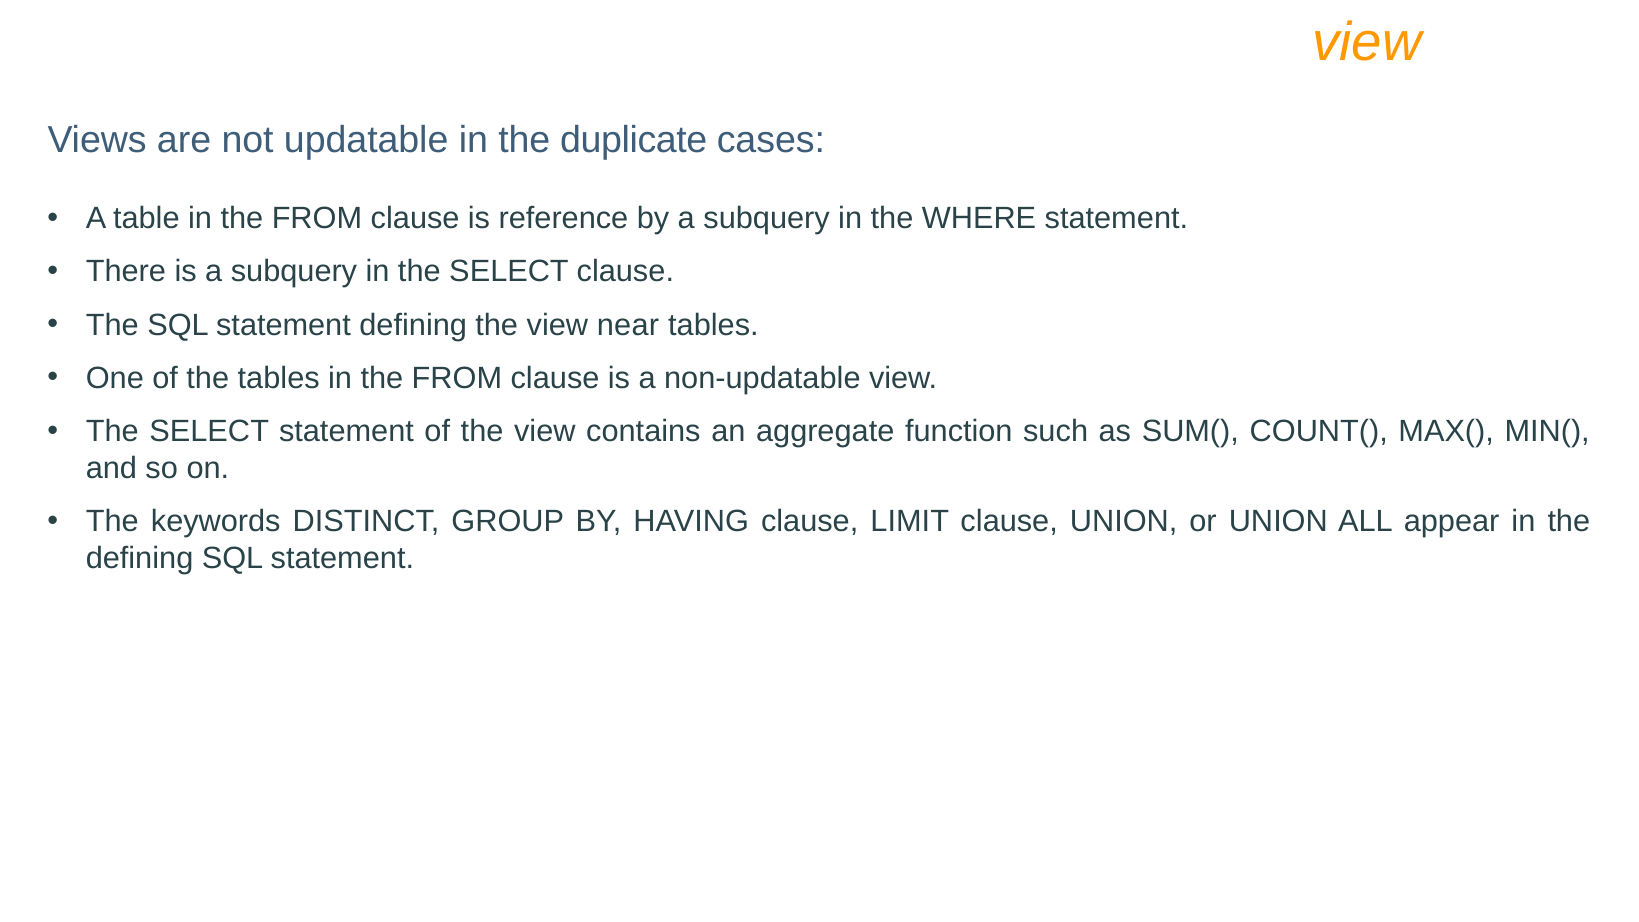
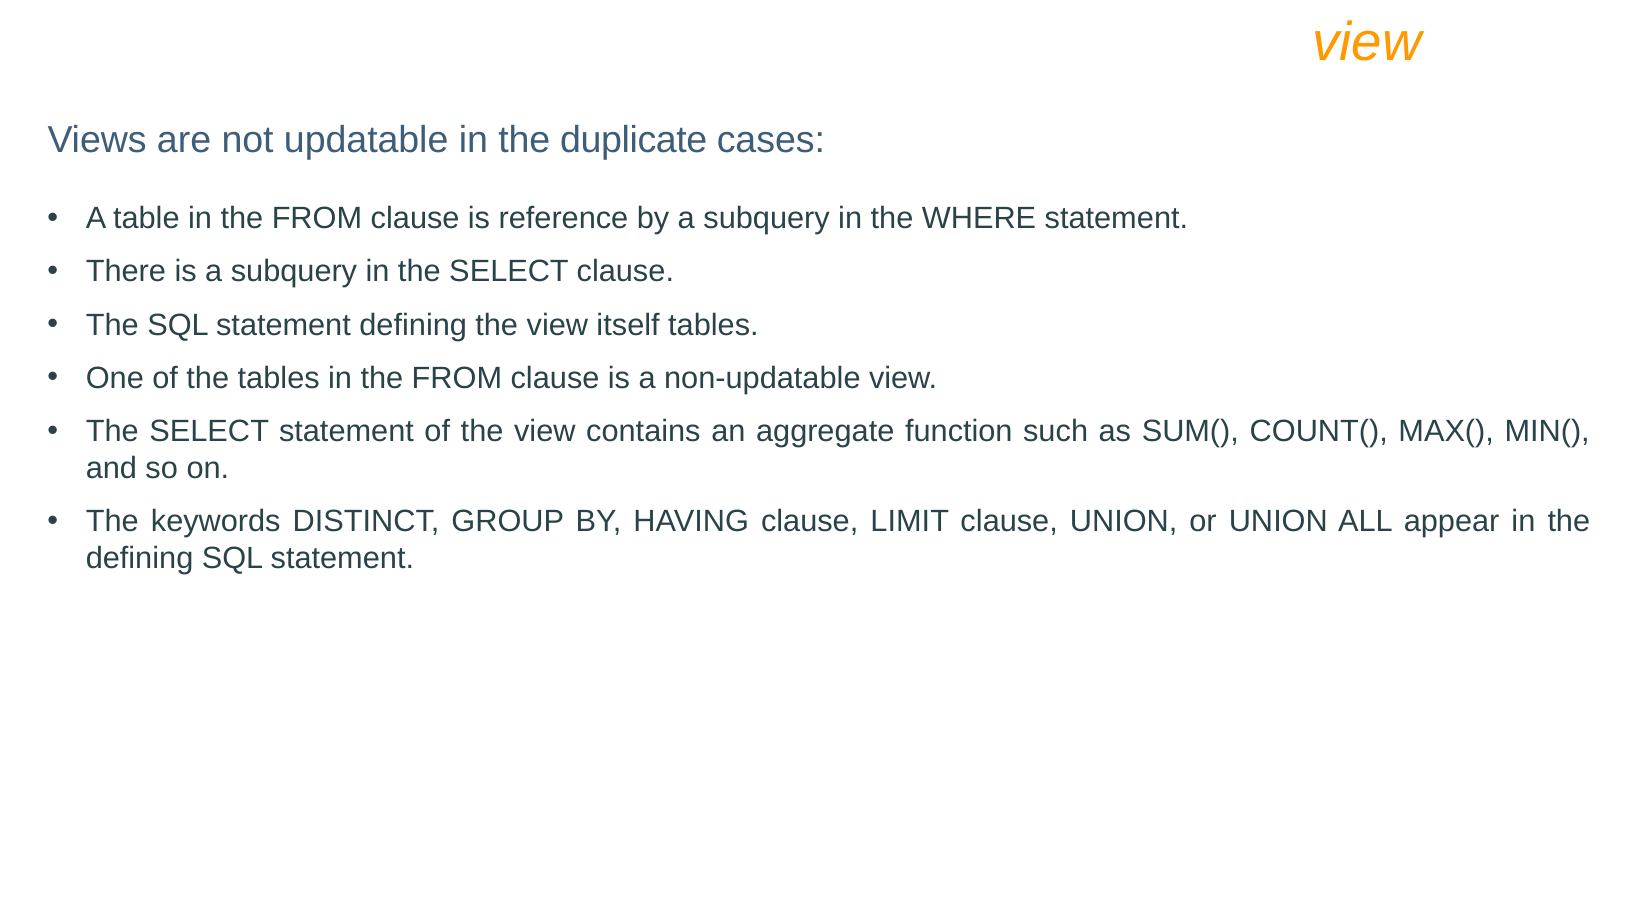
near: near -> itself (628, 325)
